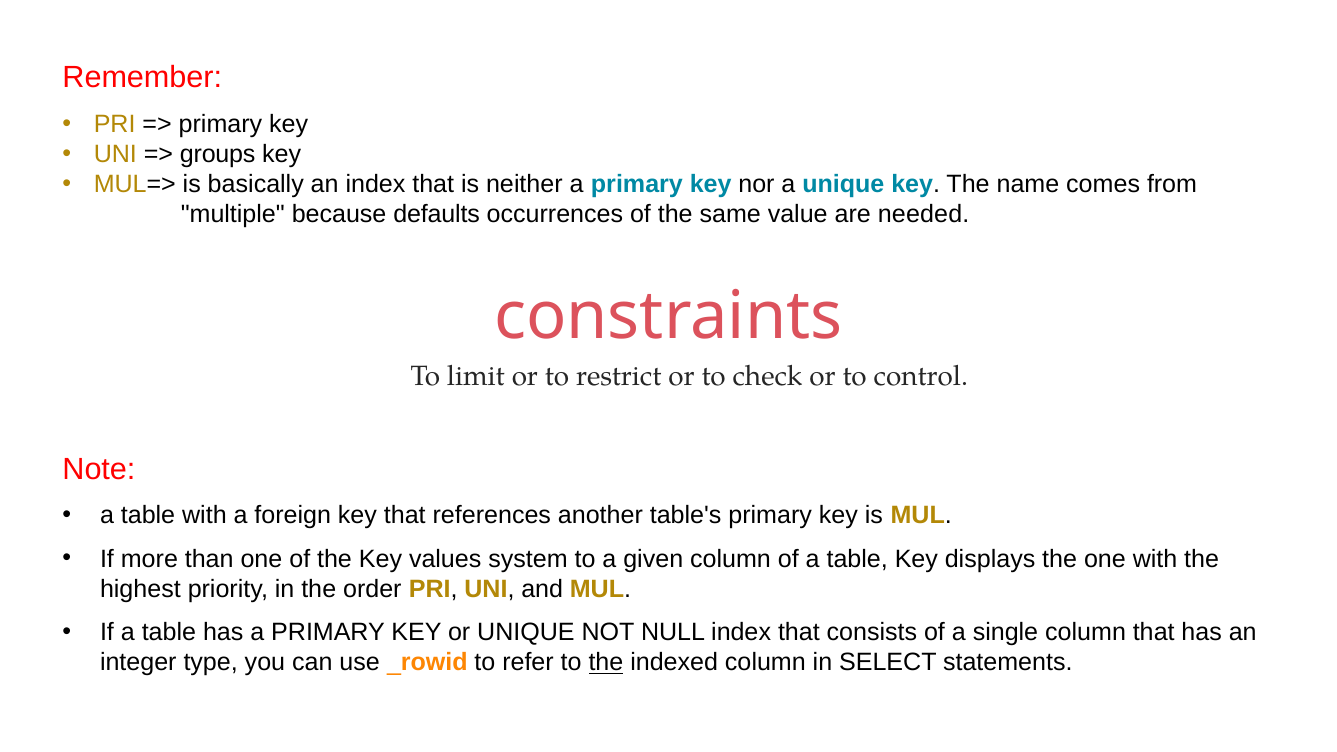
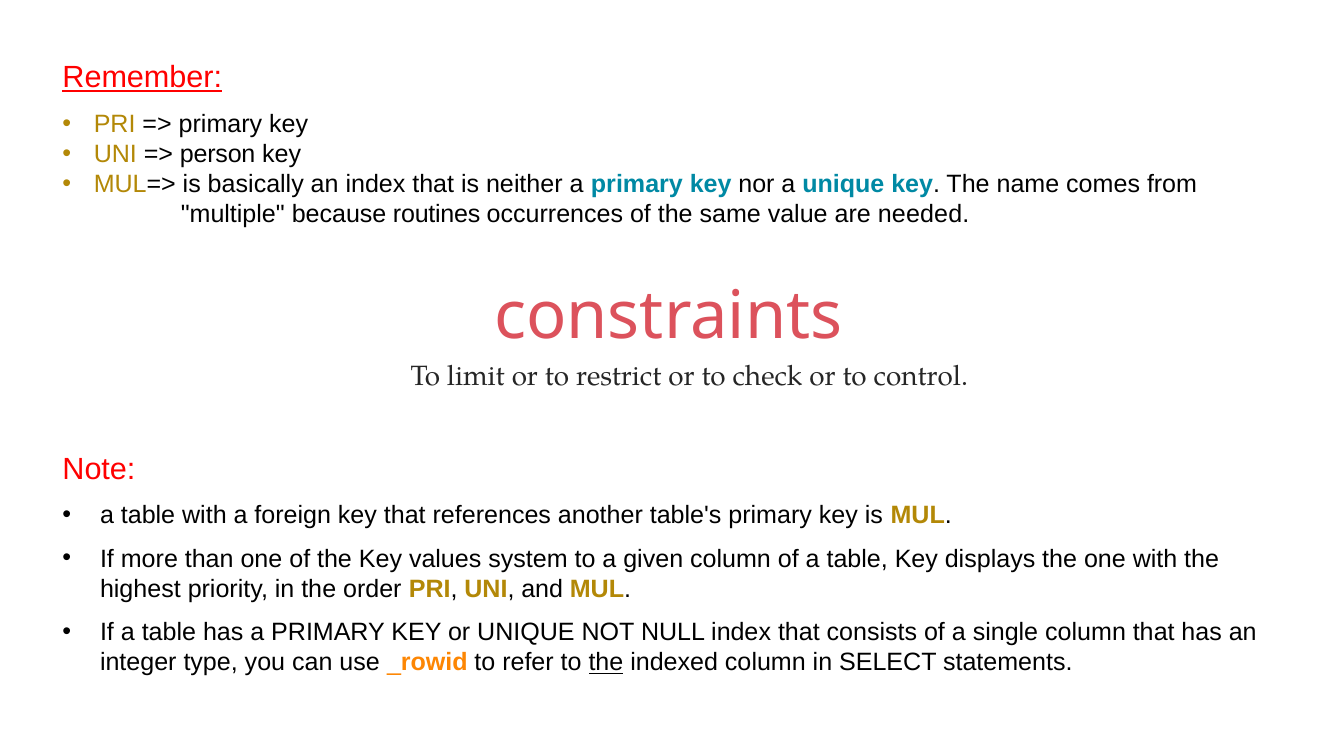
Remember underline: none -> present (142, 78)
groups: groups -> person (218, 154)
defaults: defaults -> routines (437, 214)
